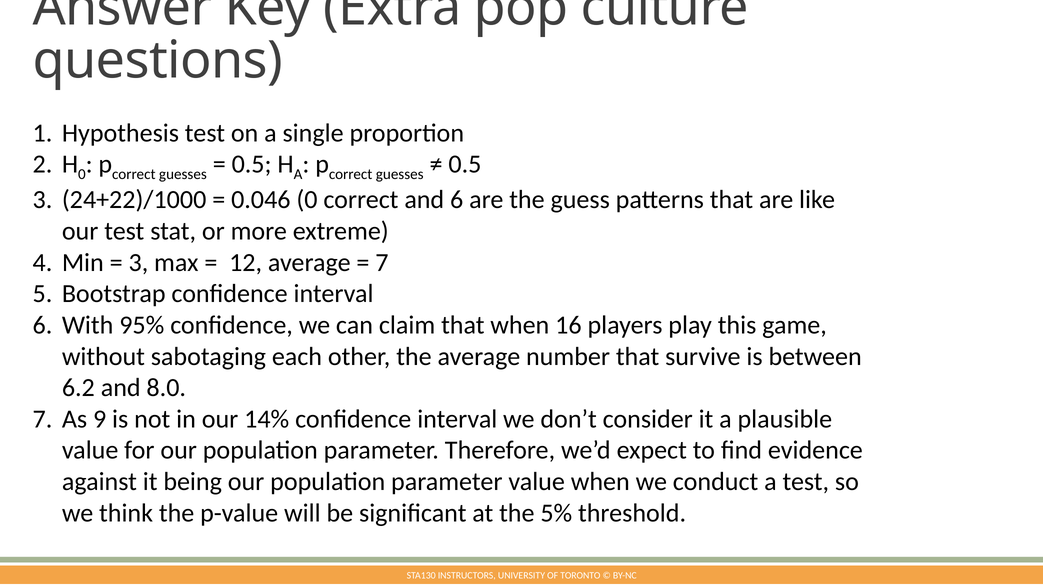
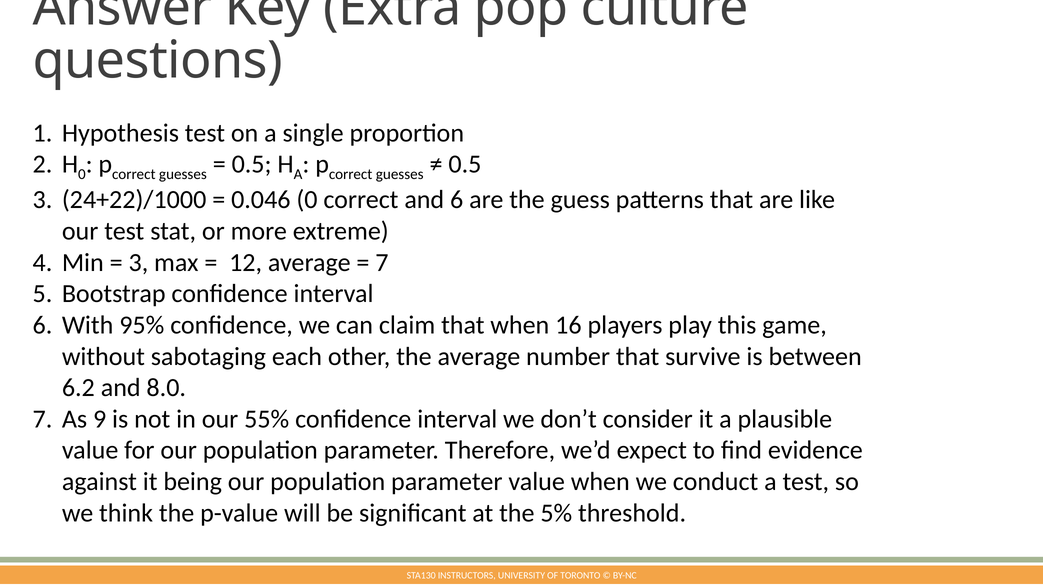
14%: 14% -> 55% (267, 419)
